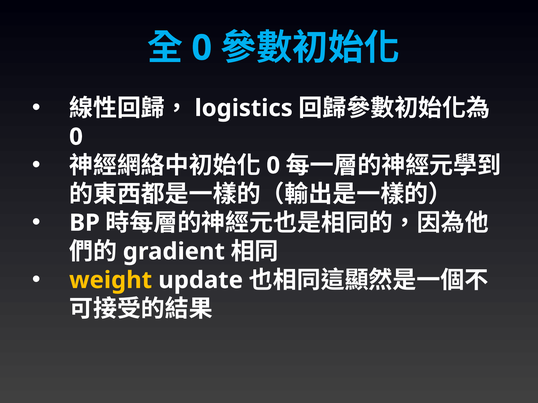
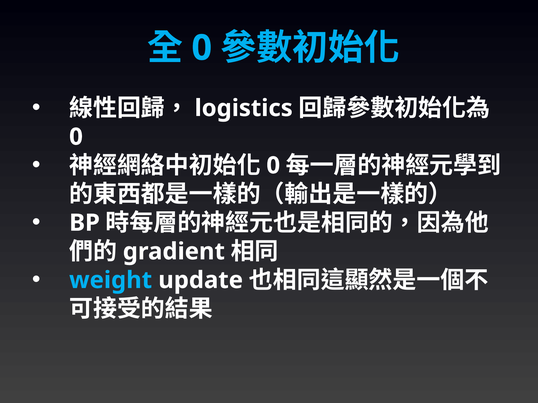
weight colour: yellow -> light blue (111, 281)
